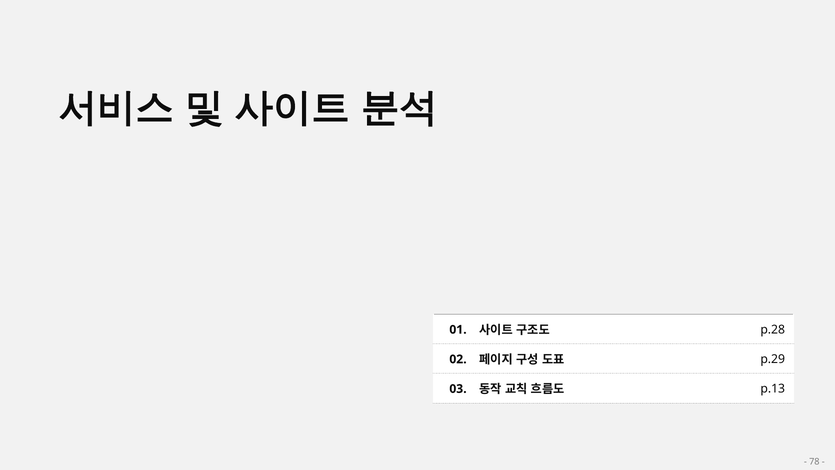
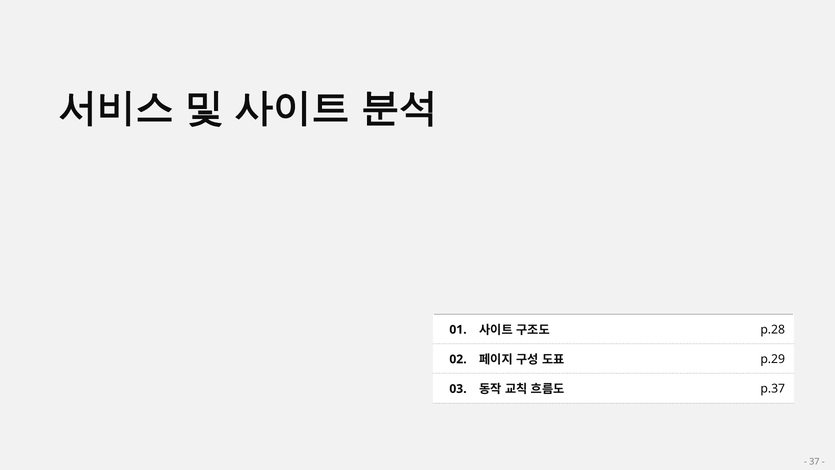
p.13: p.13 -> p.37 (773, 389)
78: 78 -> 37 (814, 461)
